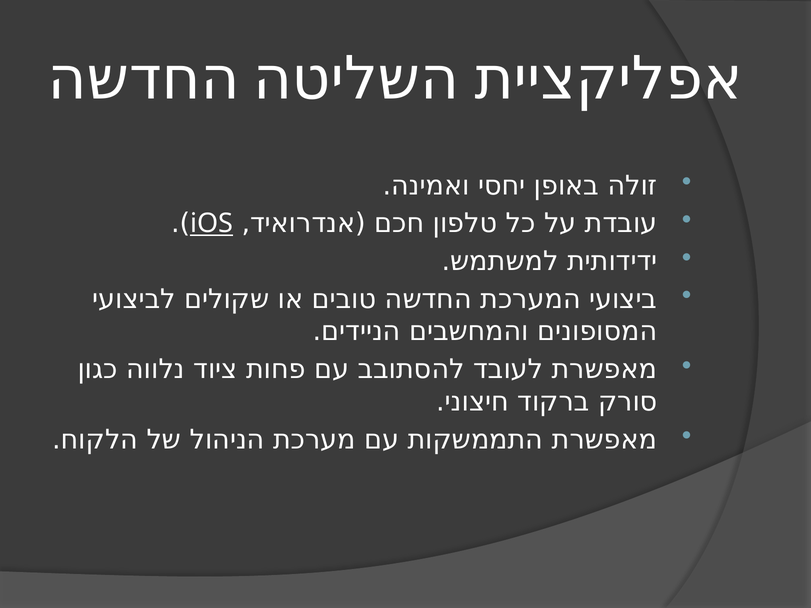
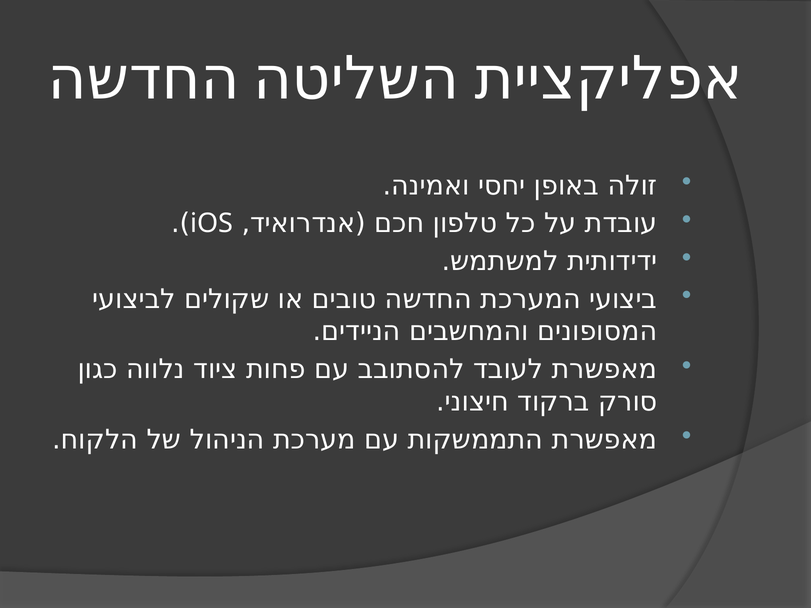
iOS underline: present -> none (212, 224)
